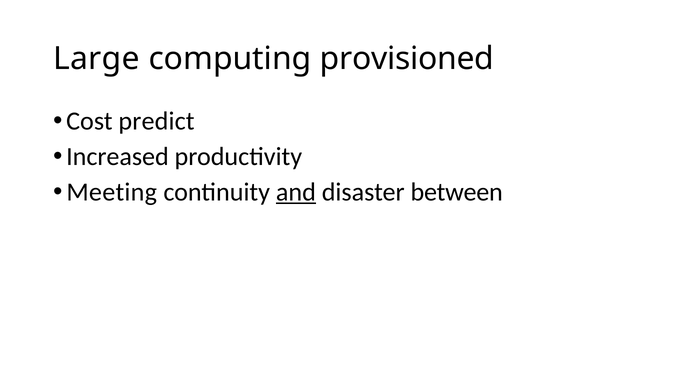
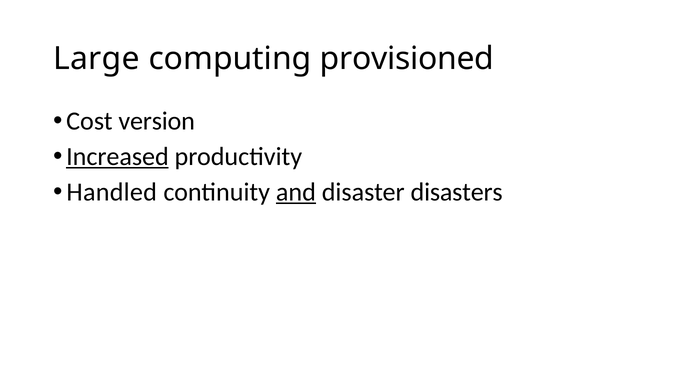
predict: predict -> version (157, 121)
Increased underline: none -> present (117, 156)
Meeting: Meeting -> Handled (112, 192)
between: between -> disasters (457, 192)
